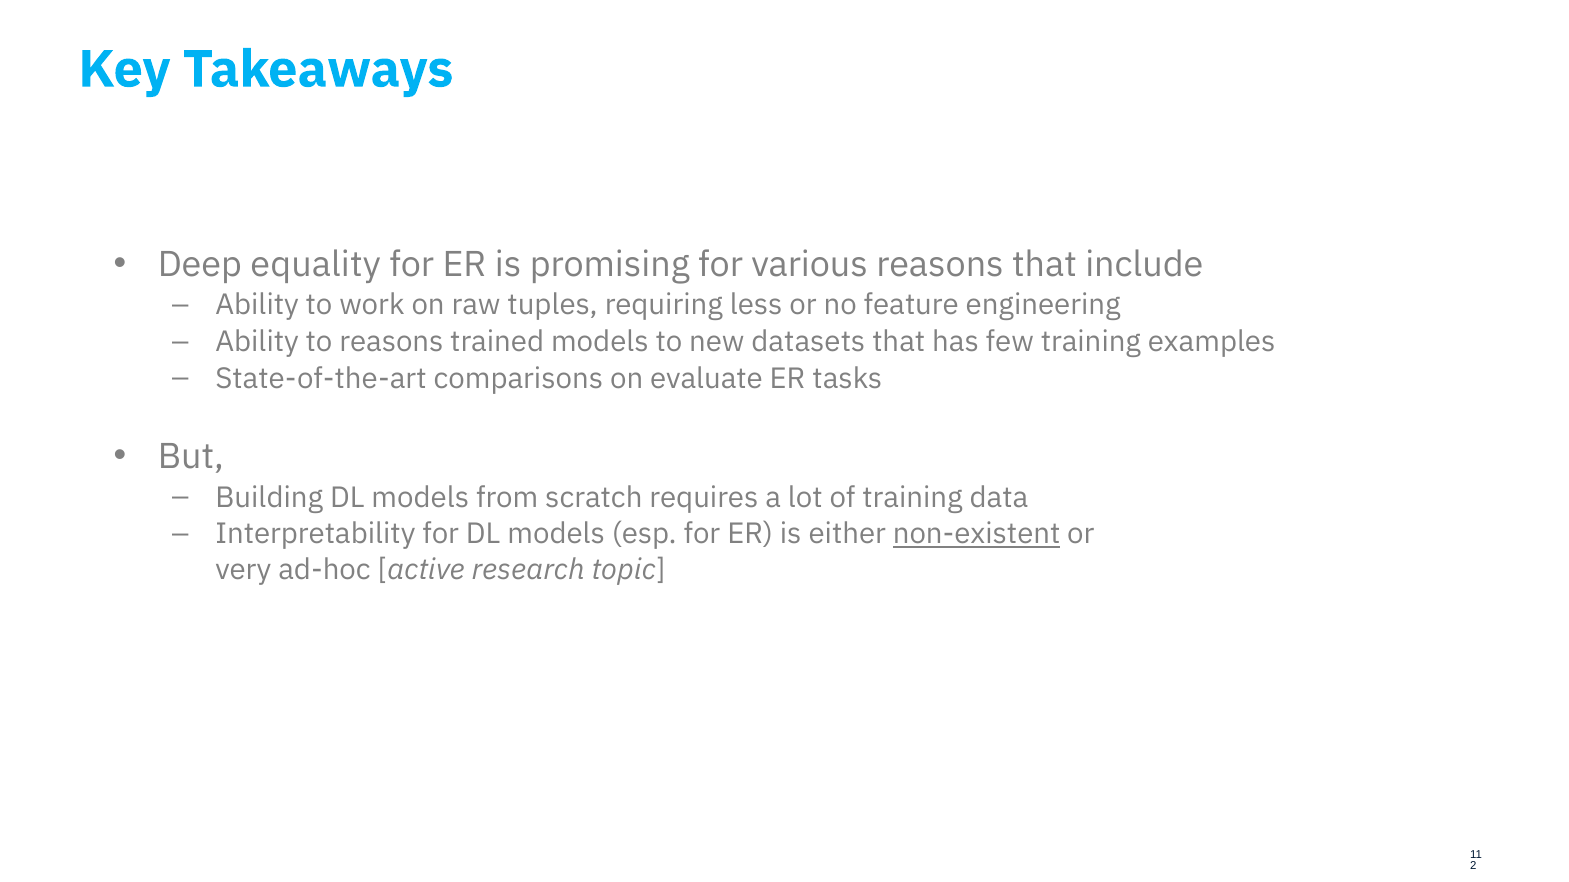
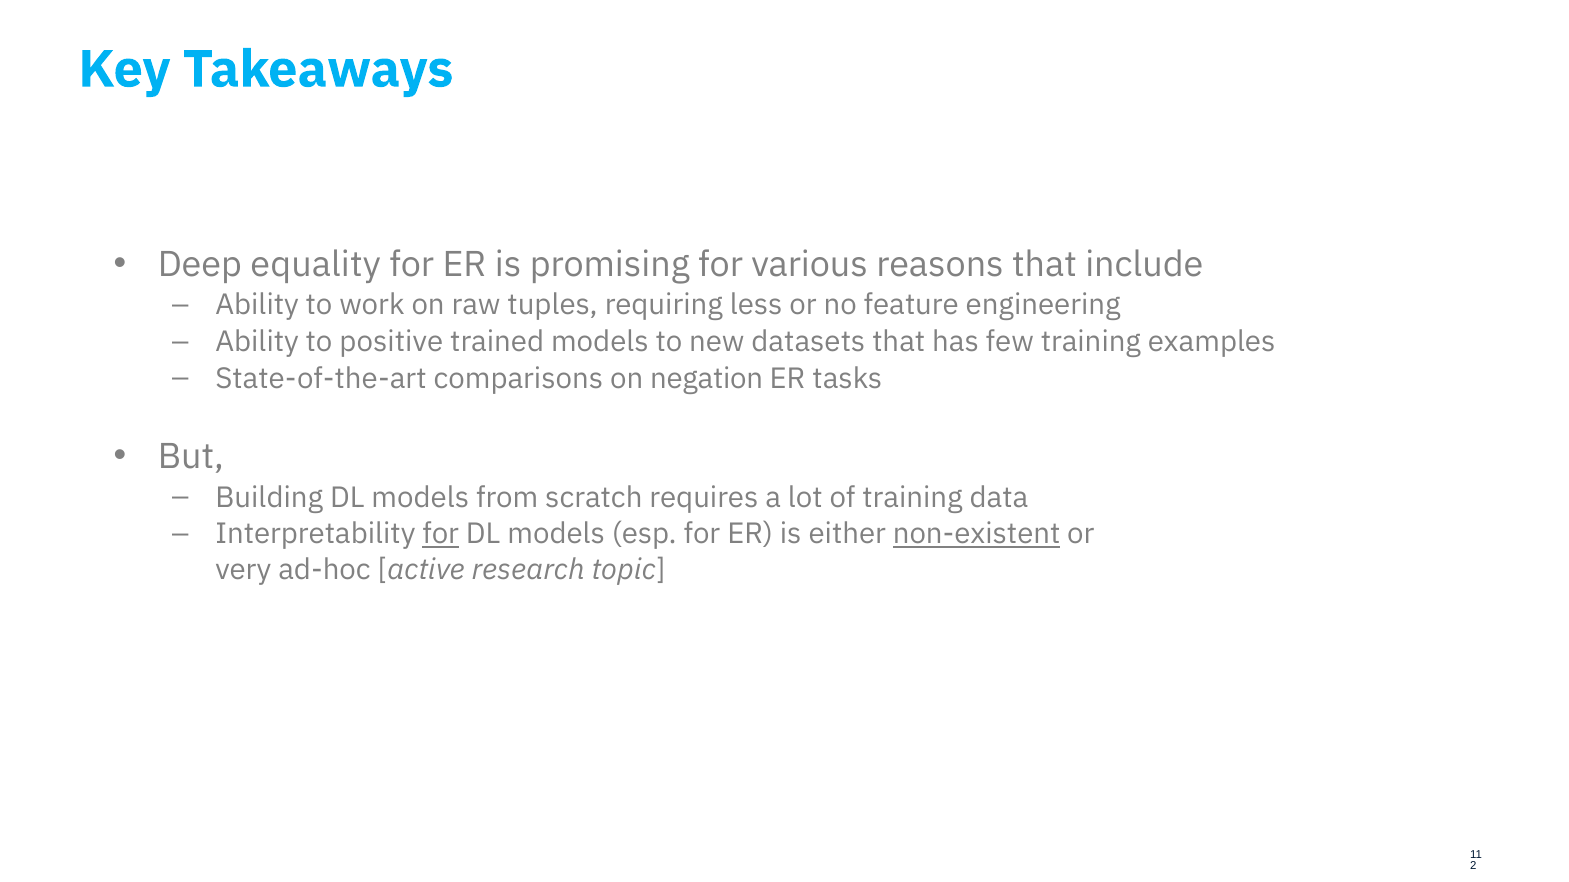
to reasons: reasons -> positive (391, 342)
evaluate: evaluate -> negation (707, 379)
for underline: none -> present (441, 535)
